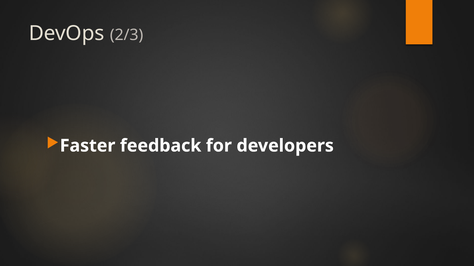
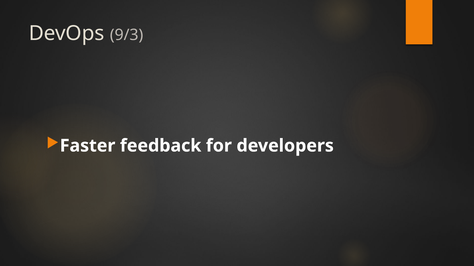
2/3: 2/3 -> 9/3 (127, 35)
